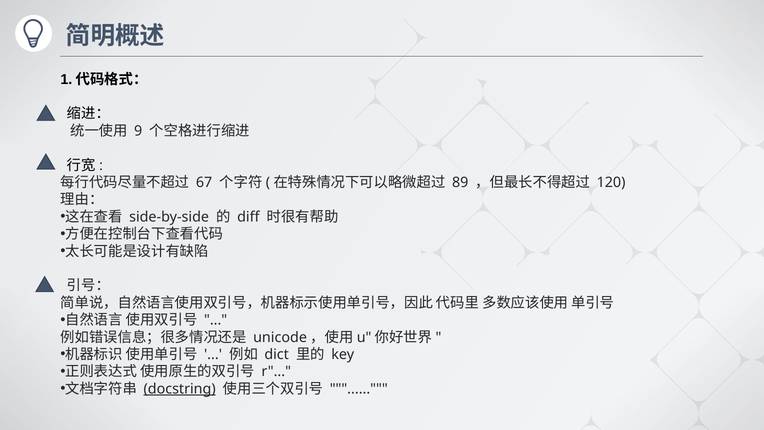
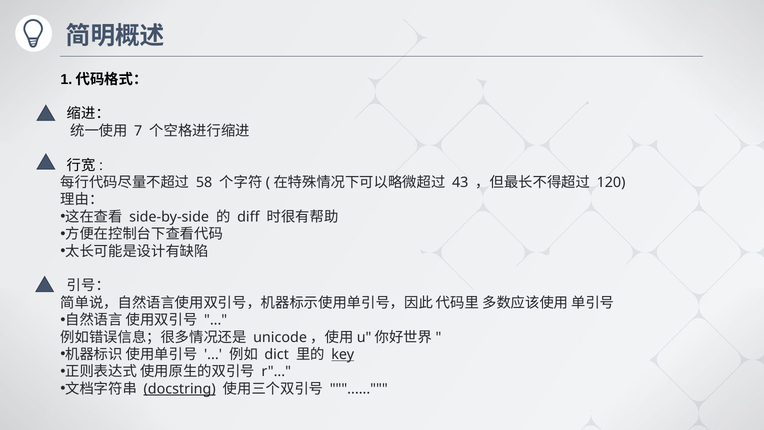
9: 9 -> 7 (138, 131)
67: 67 -> 58 (204, 182)
89: 89 -> 43 (460, 182)
key underline: none -> present (343, 354)
